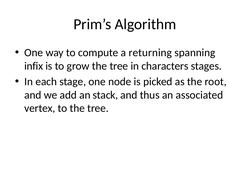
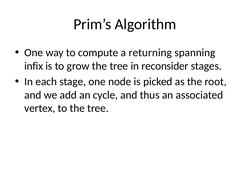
characters: characters -> reconsider (165, 66)
stack: stack -> cycle (105, 95)
